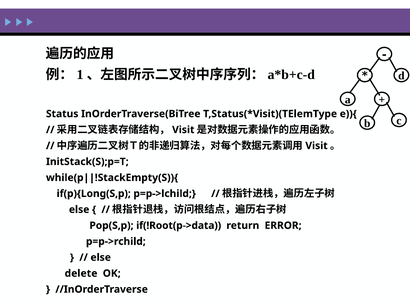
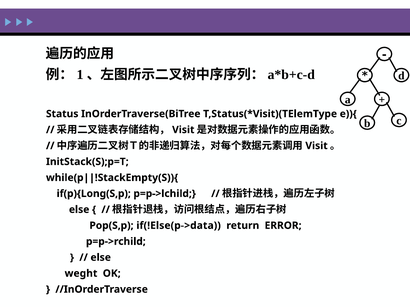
if(!Root(p->data: if(!Root(p->data -> if(!Else(p->data (179, 226)
delete: delete -> weght (81, 274)
